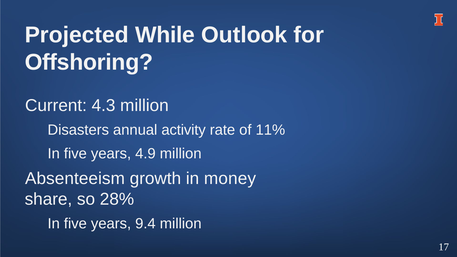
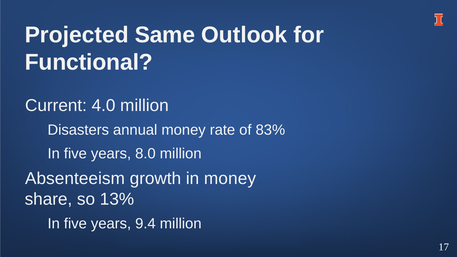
While: While -> Same (165, 35)
Offshoring: Offshoring -> Functional (89, 62)
4.3: 4.3 -> 4.0 (104, 105)
annual activity: activity -> money (184, 130)
11%: 11% -> 83% (270, 130)
4.9: 4.9 -> 8.0 (145, 154)
28%: 28% -> 13% (117, 199)
